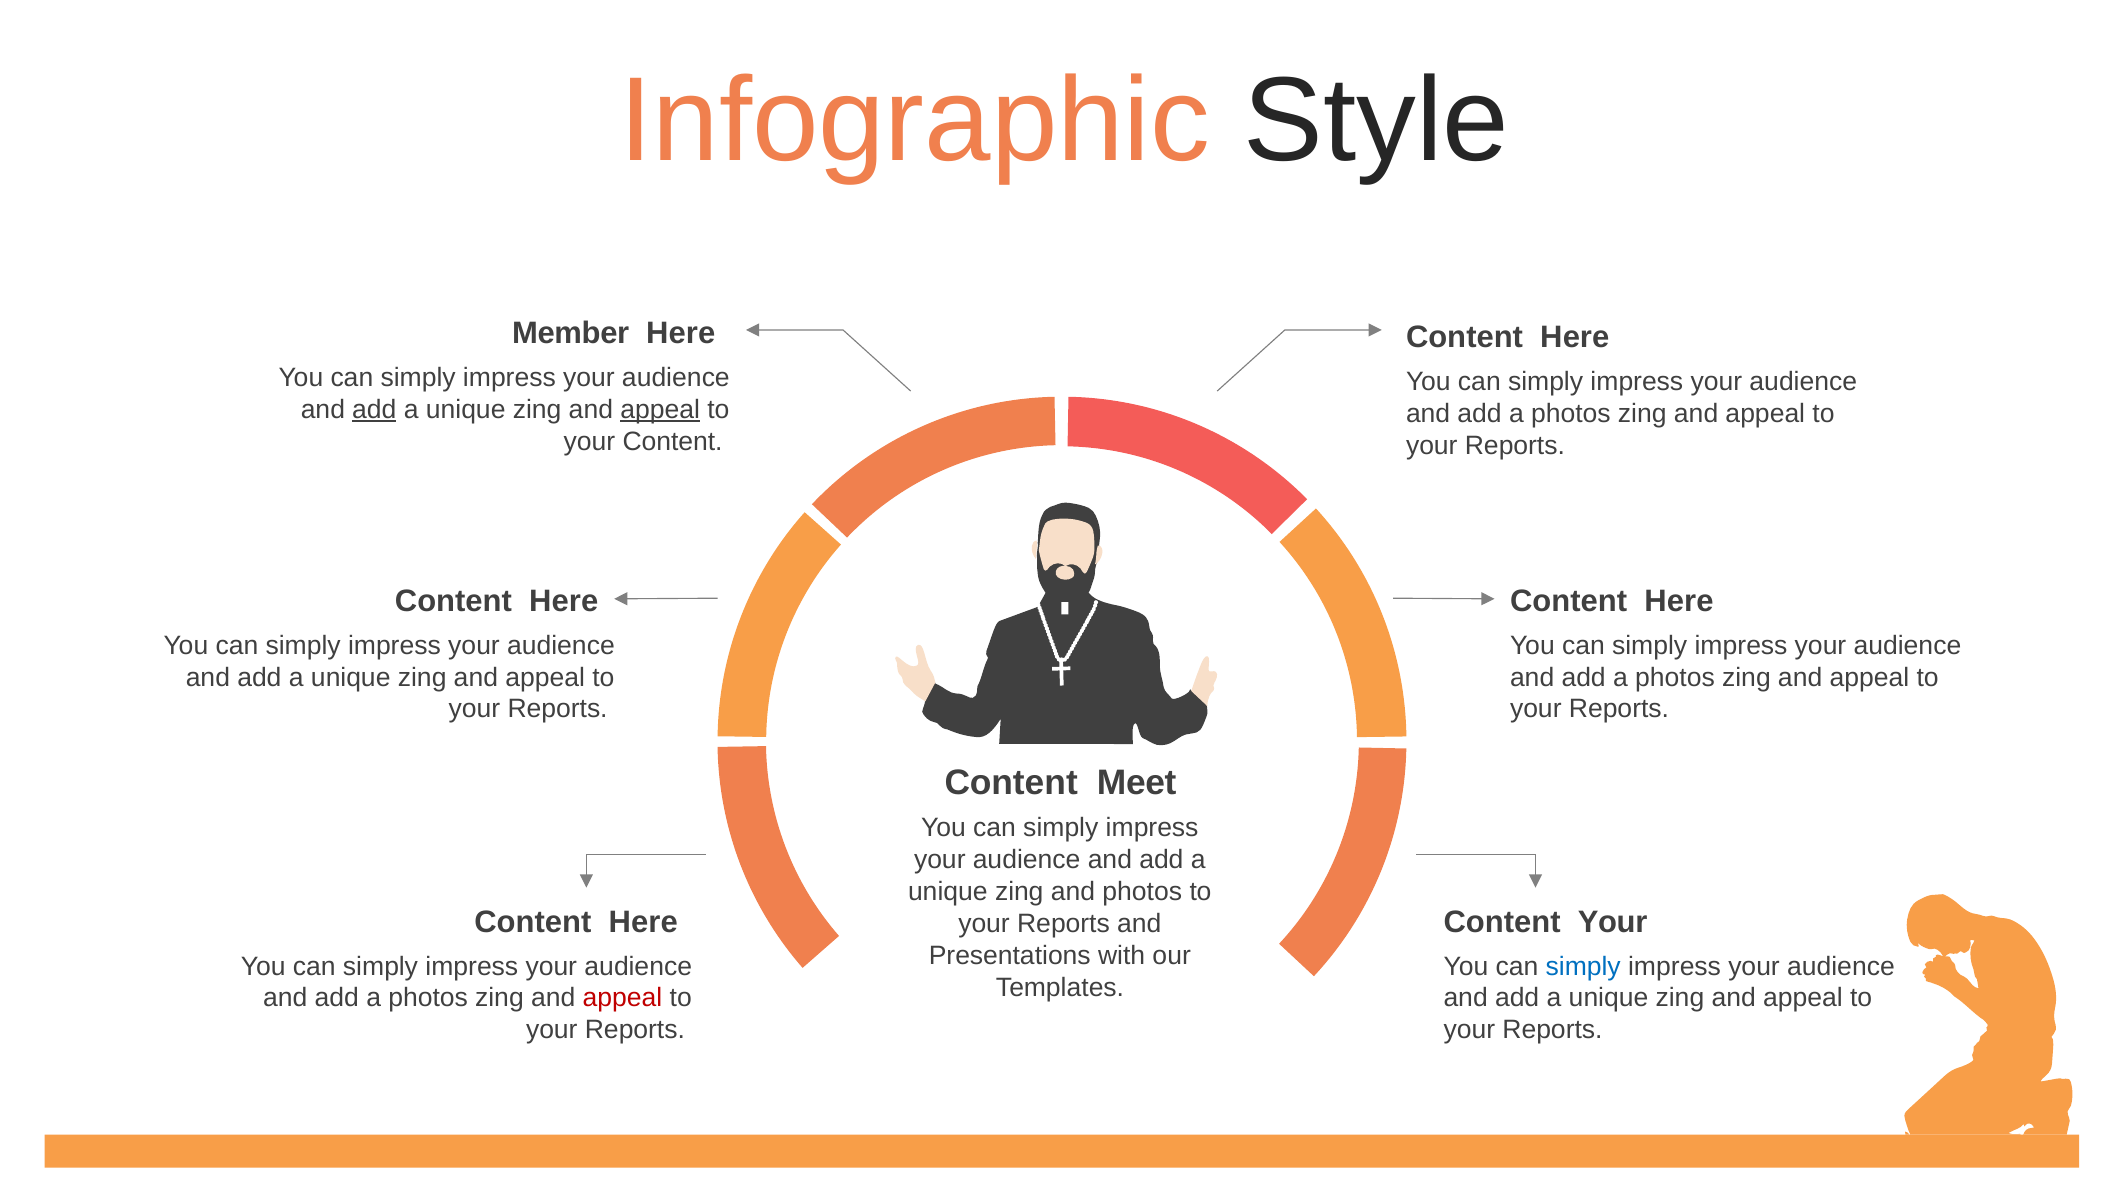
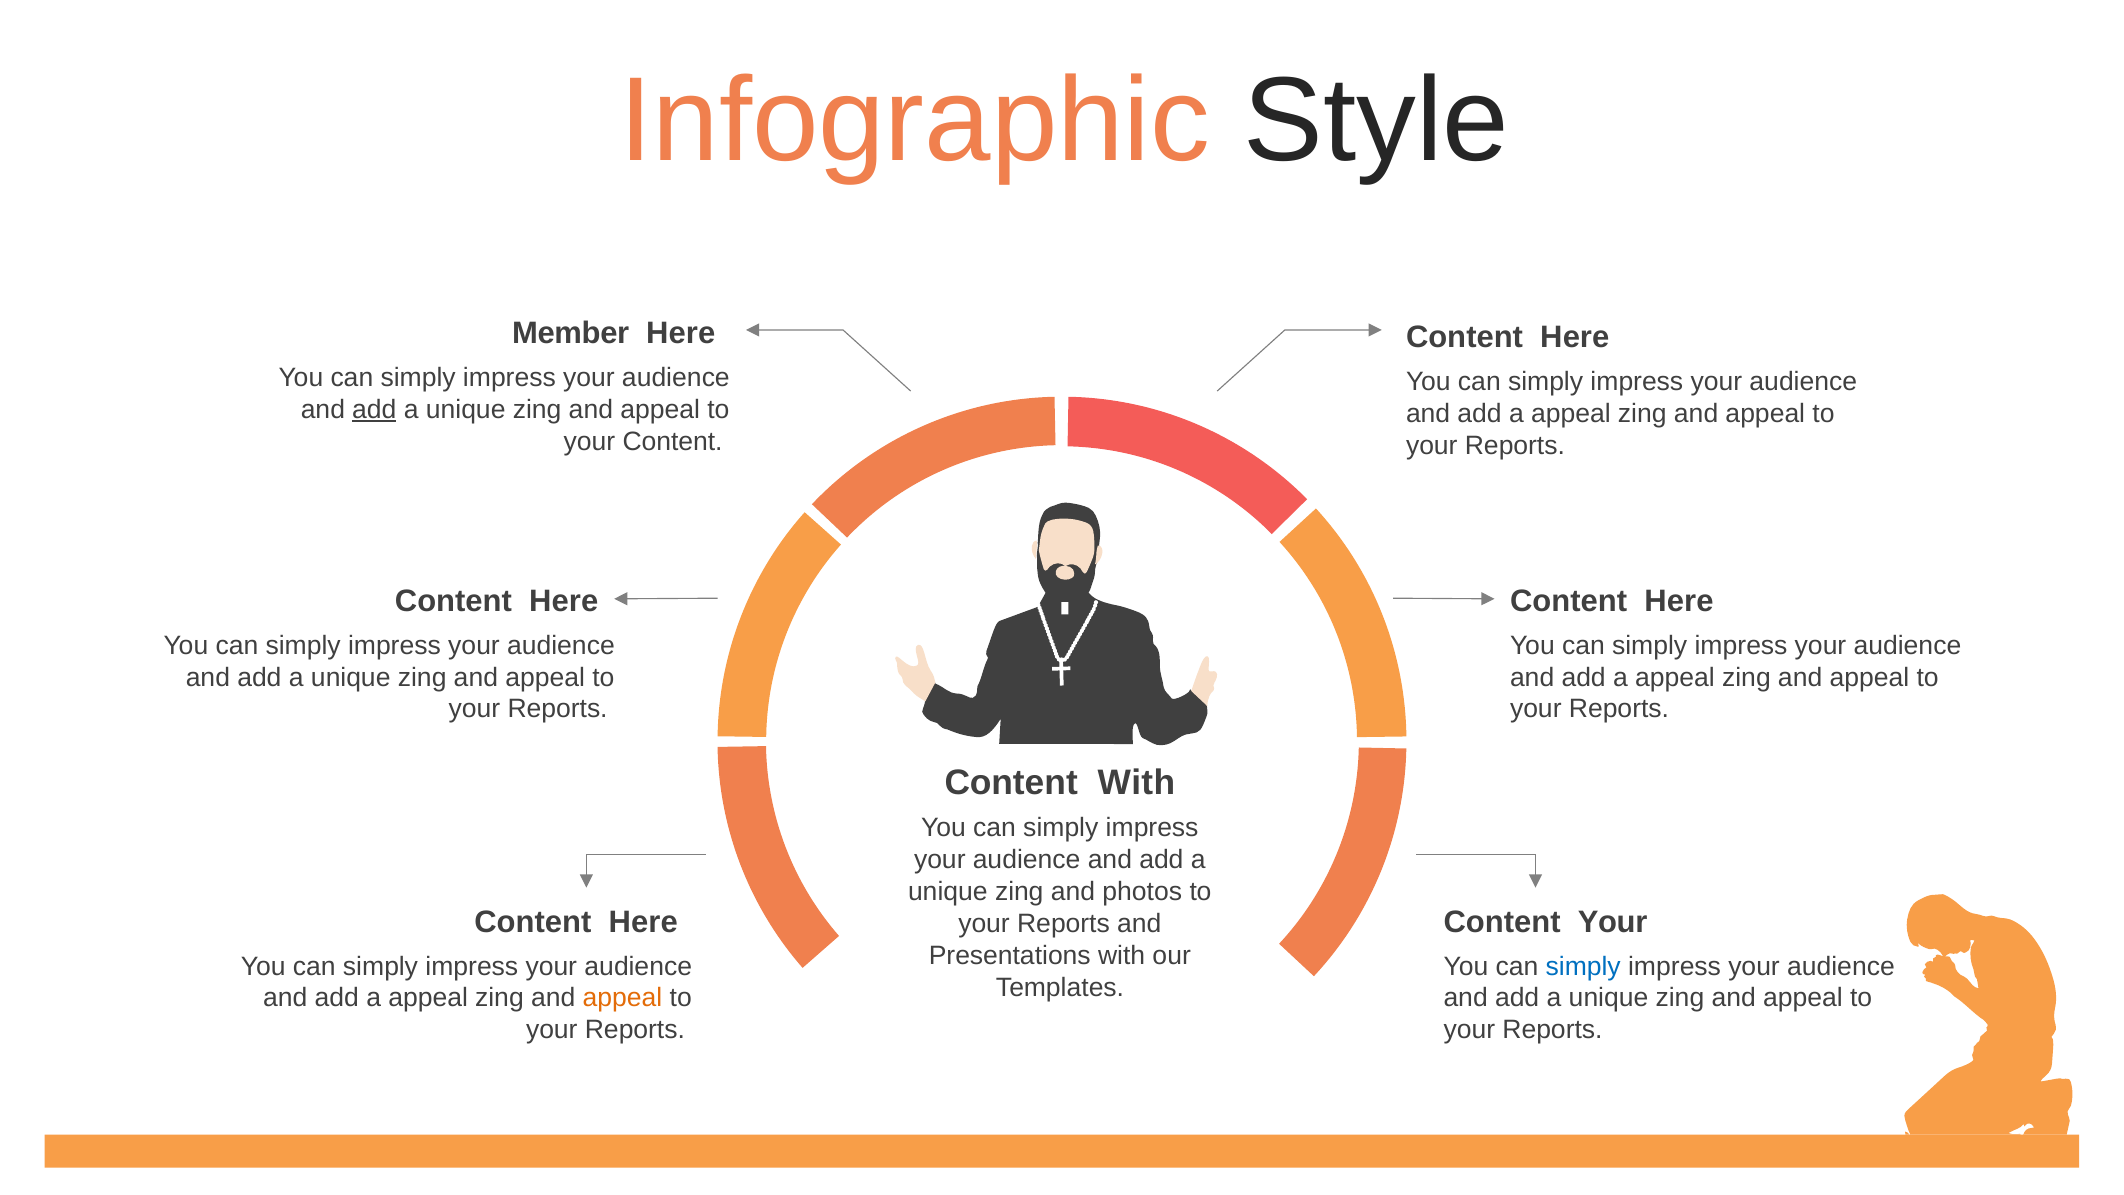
appeal underline: present -> none (660, 410)
photos: photos -> appeal (1571, 414)
photos: photos -> appeal (1675, 677)
Content Meet: Meet -> With (1136, 782)
photos: photos -> appeal (428, 998)
appeal colour: red -> orange (622, 998)
